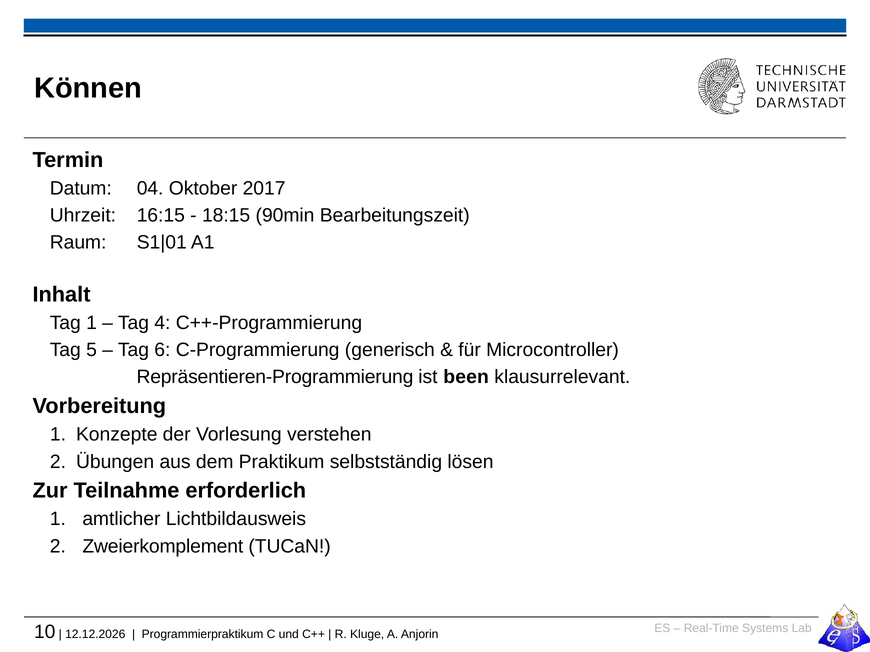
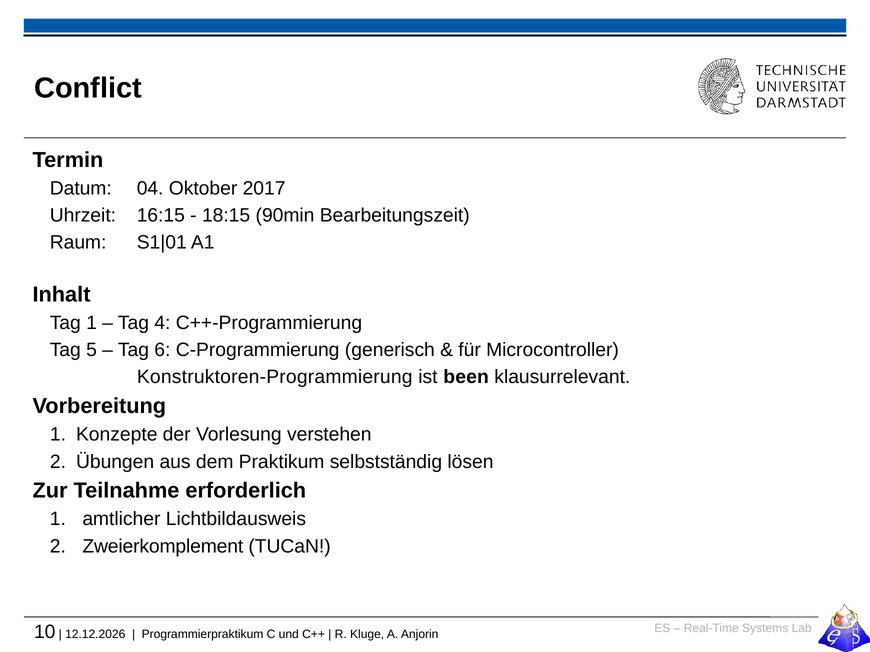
Können: Können -> Conflict (88, 88)
Repräsentieren-Programmierung: Repräsentieren-Programmierung -> Konstruktoren-Programmierung (275, 377)
